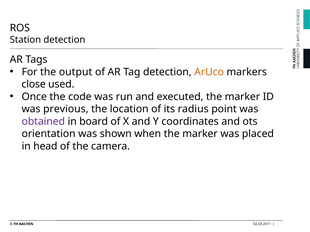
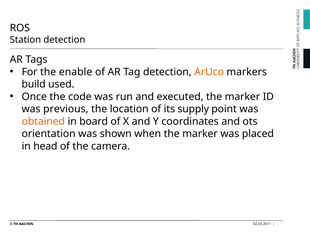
output: output -> enable (76, 72)
close: close -> build (34, 84)
radius: radius -> supply (193, 109)
obtained colour: purple -> orange (43, 122)
